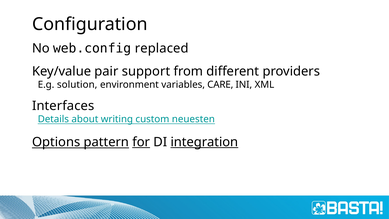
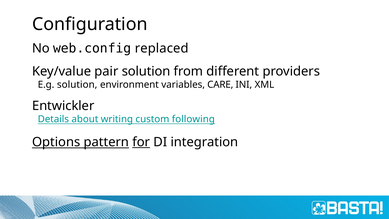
pair support: support -> solution (146, 71)
Interfaces: Interfaces -> Entwickler (63, 106)
neuesten: neuesten -> following (193, 119)
integration underline: present -> none (204, 142)
